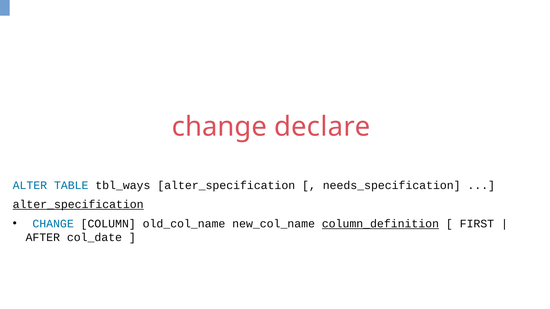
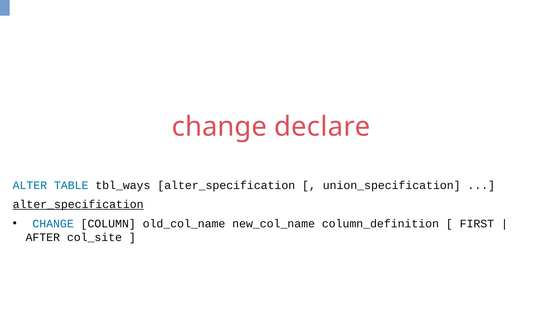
needs_specification: needs_specification -> union_specification (392, 185)
column_definition underline: present -> none (380, 224)
col_date: col_date -> col_site (94, 238)
